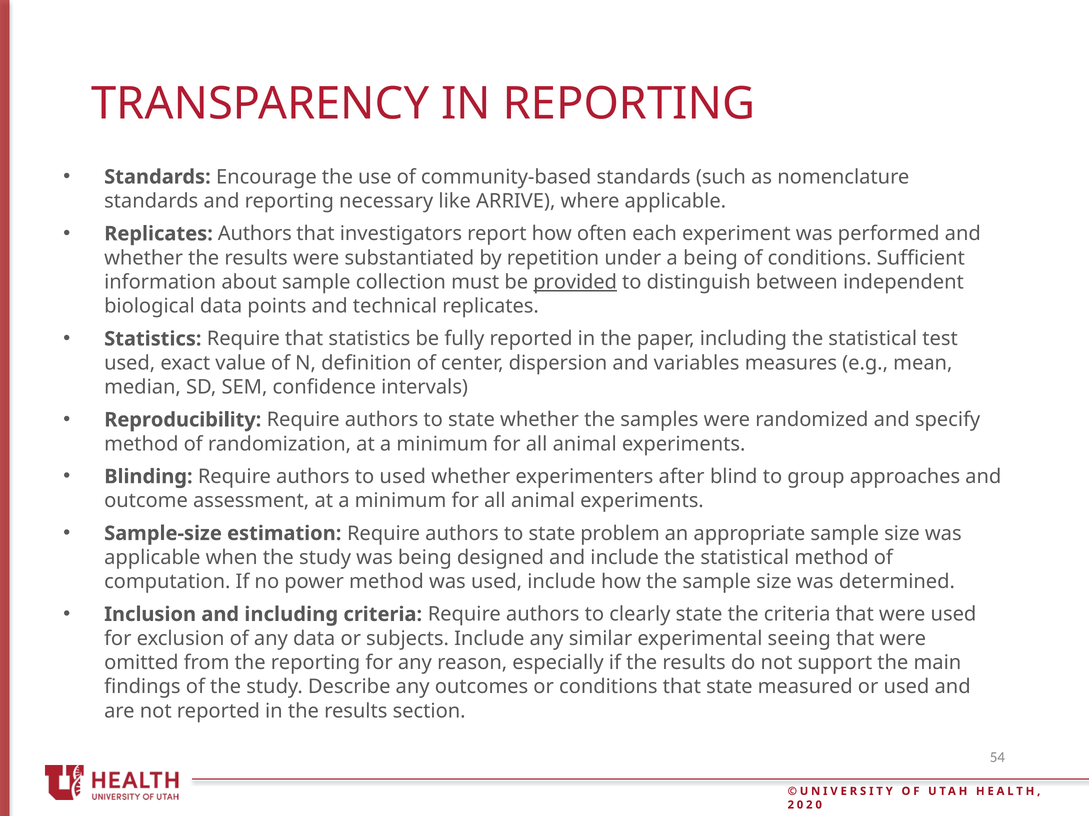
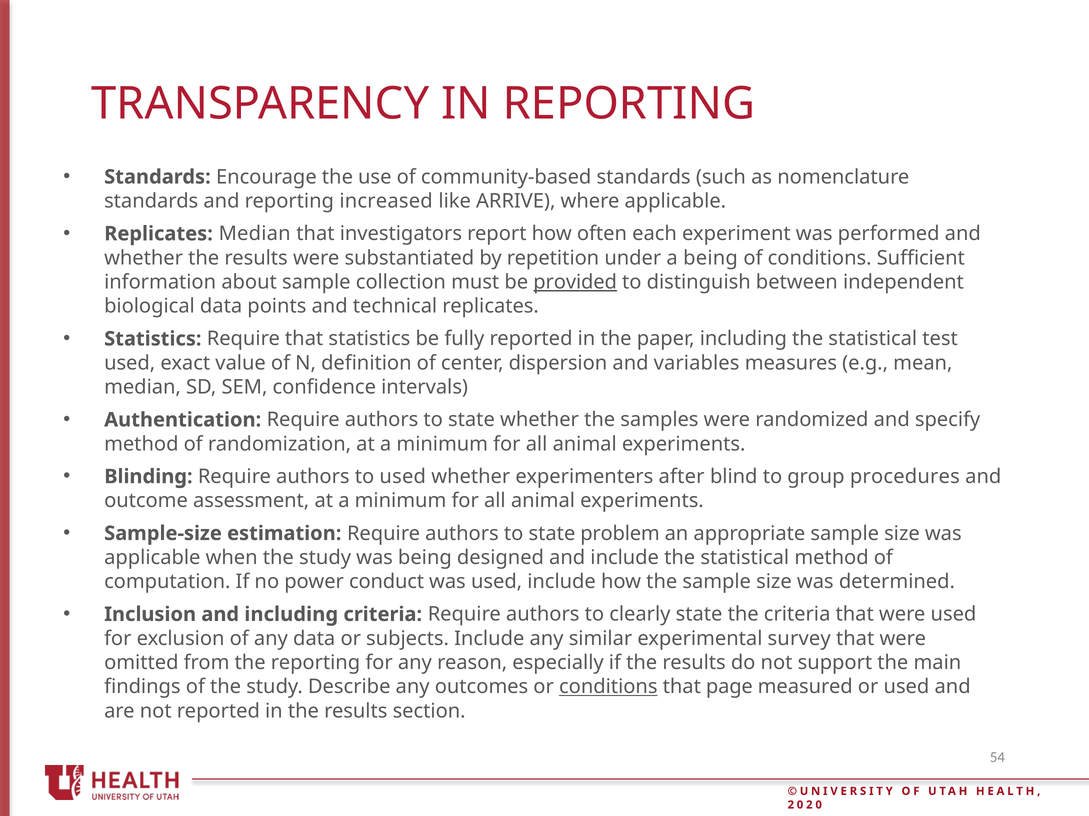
necessary: necessary -> increased (386, 201)
Replicates Authors: Authors -> Median (255, 234)
Reproducibility: Reproducibility -> Authentication (183, 420)
approaches: approaches -> procedures (905, 477)
power method: method -> conduct (387, 582)
seeing: seeing -> survey (799, 639)
conditions underline: none -> present (608, 687)
that state: state -> page (729, 687)
